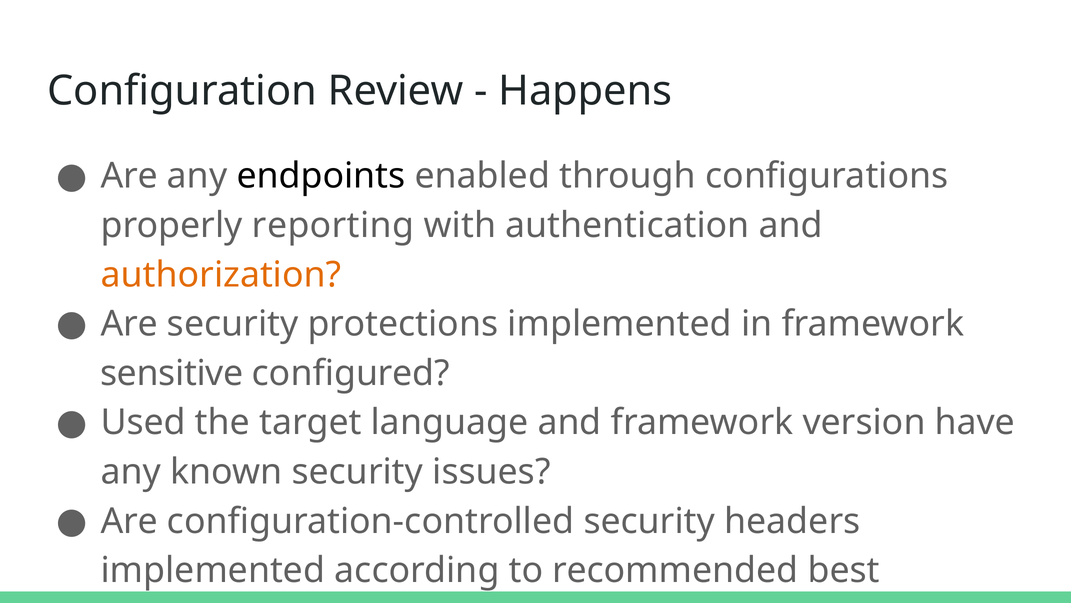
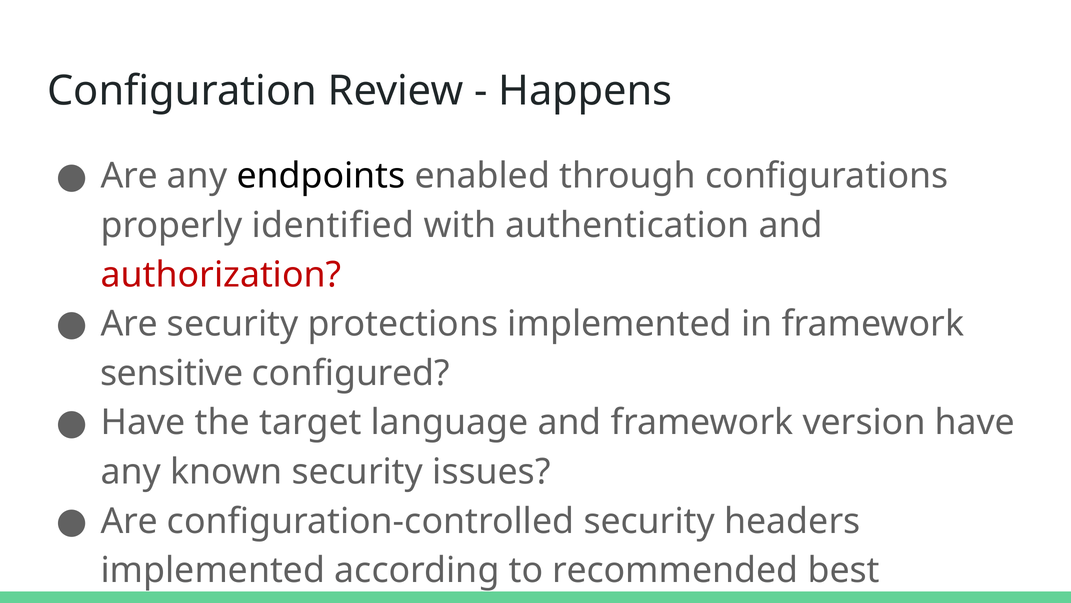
reporting: reporting -> identified (333, 225)
authorization colour: orange -> red (221, 275)
Used: Used -> Have (143, 422)
